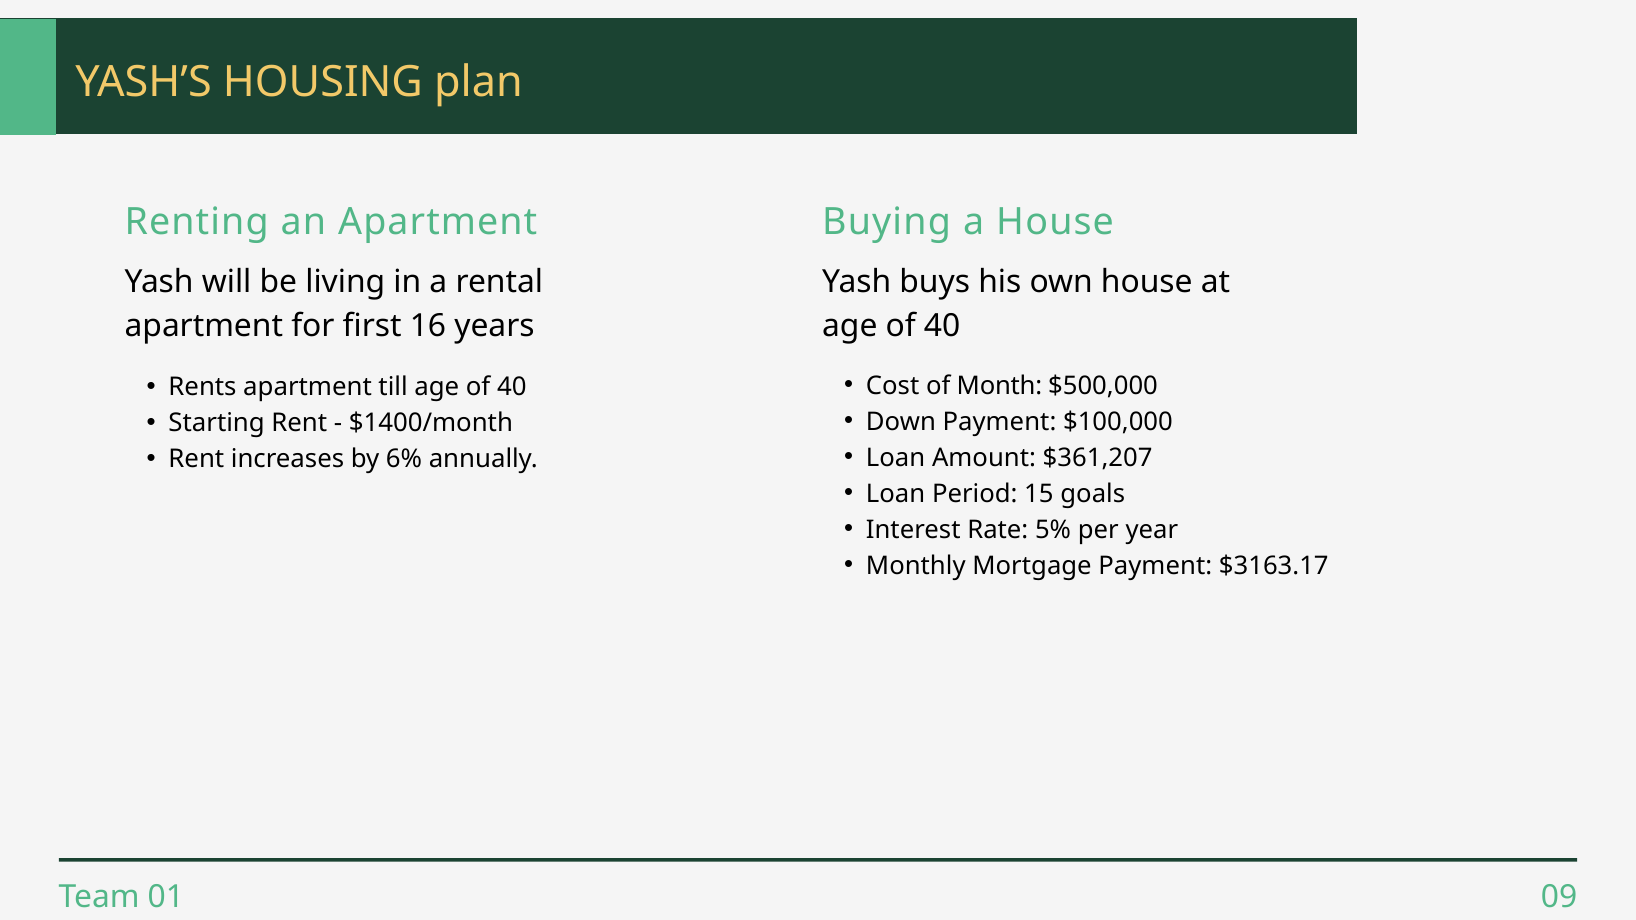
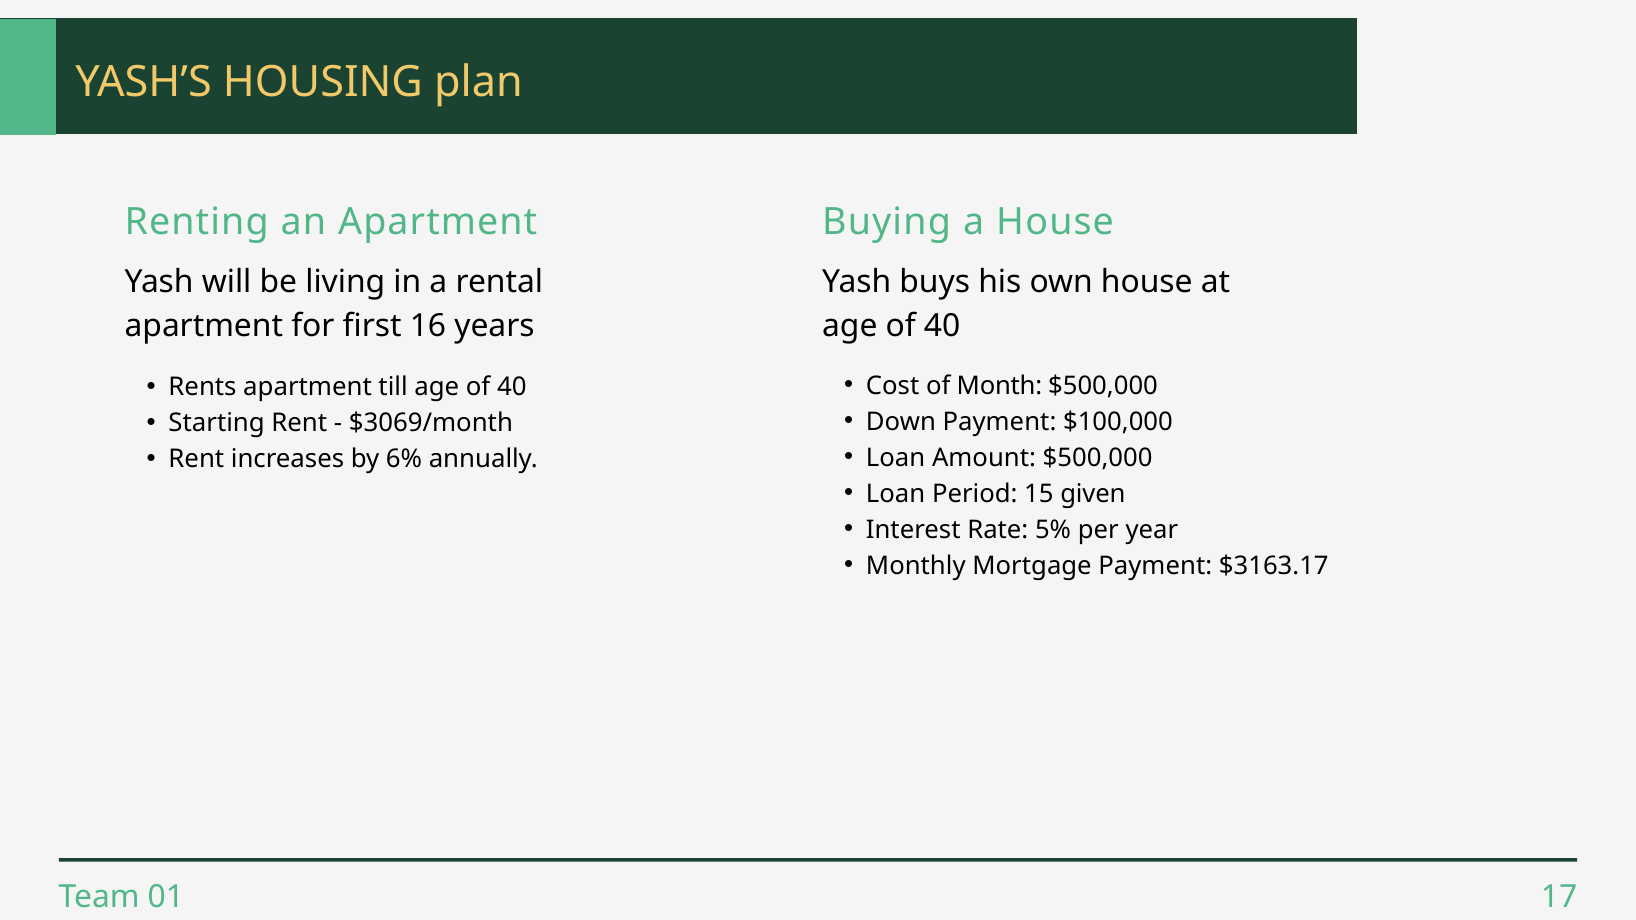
$1400/month: $1400/month -> $3069/month (431, 423)
Amount $361,207: $361,207 -> $500,000 (1098, 458)
goals: goals -> given (1093, 494)
09: 09 -> 17 (1559, 897)
